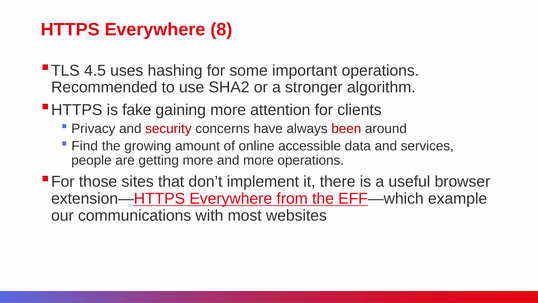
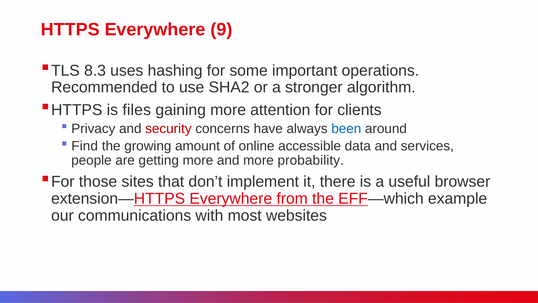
8: 8 -> 9 (221, 29)
4.5: 4.5 -> 8.3 (95, 70)
fake: fake -> files (137, 110)
been colour: red -> blue (346, 128)
more operations: operations -> probability (311, 160)
